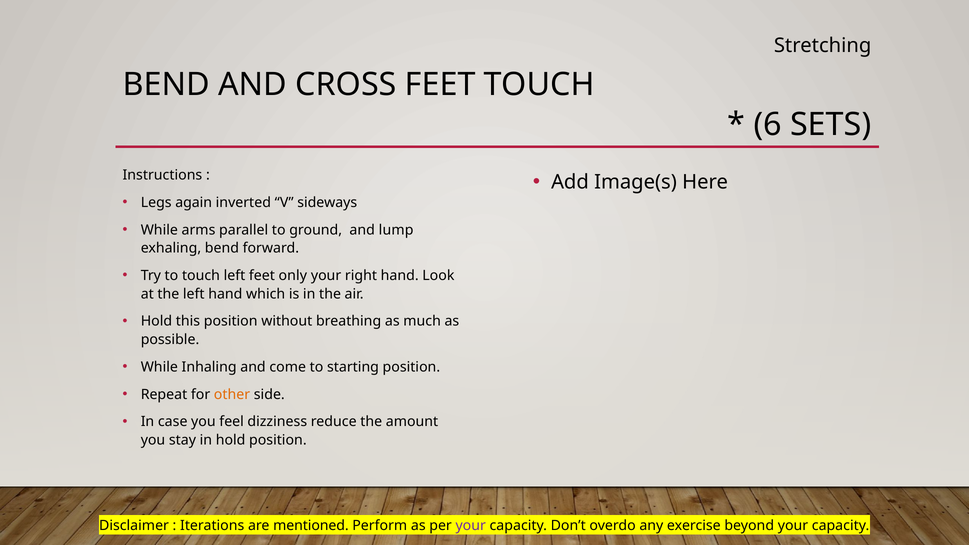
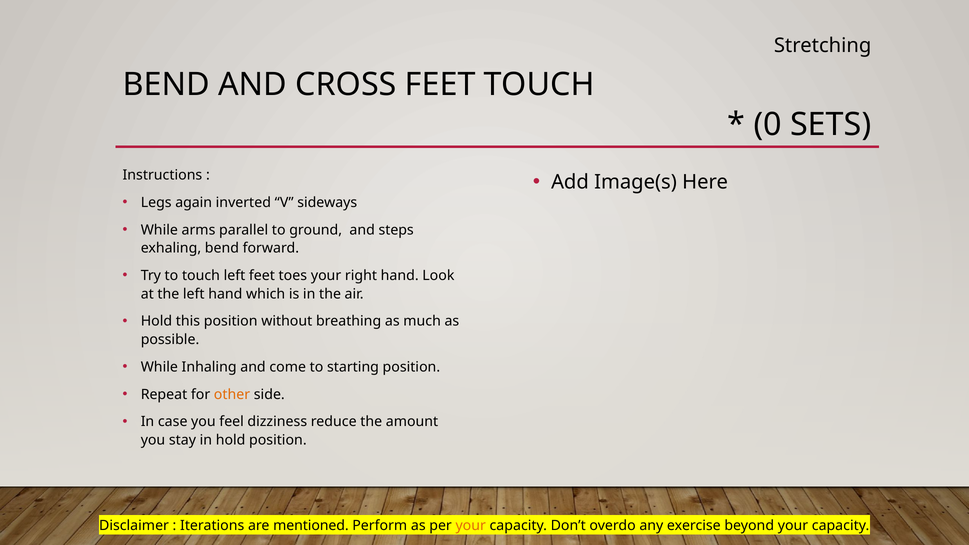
6: 6 -> 0 (768, 124)
lump: lump -> steps (396, 230)
only: only -> toes (293, 276)
your colour: purple -> orange (471, 526)
